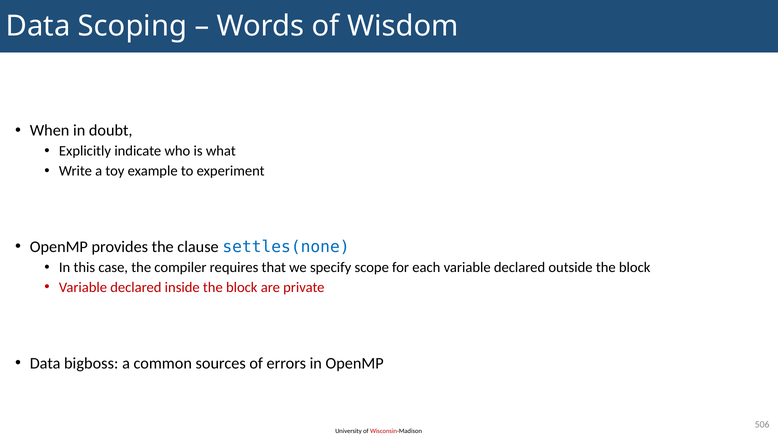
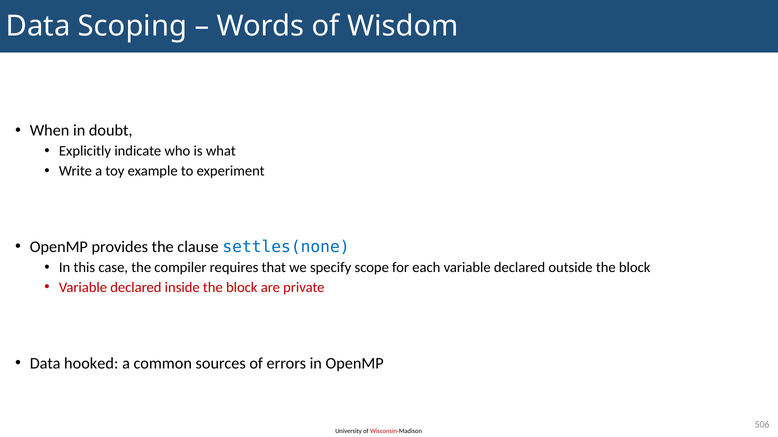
bigboss: bigboss -> hooked (91, 364)
